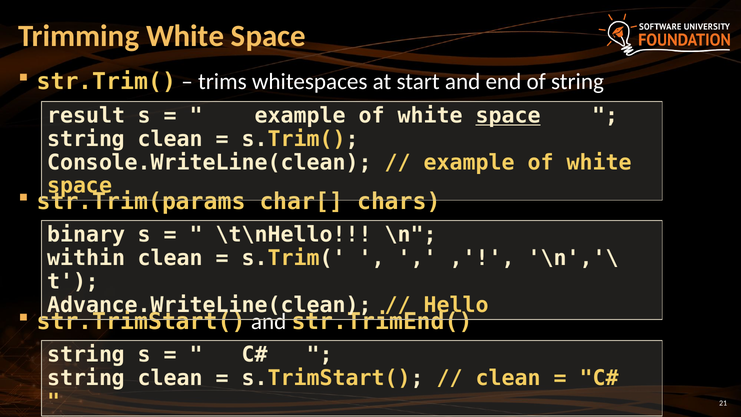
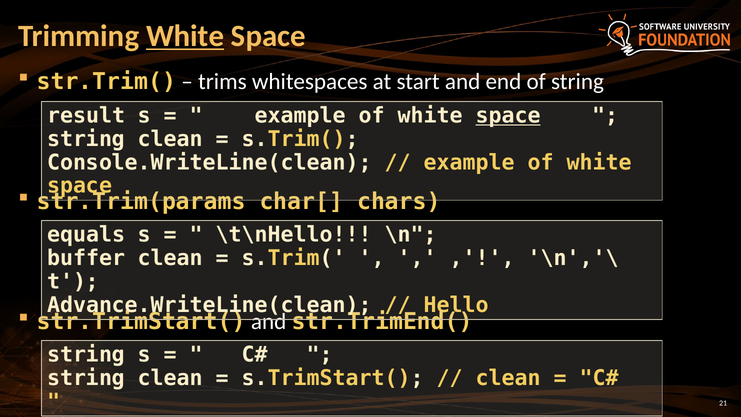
White underline: none -> present (185, 36)
binary: binary -> equals (86, 235)
within: within -> buffer (86, 258)
